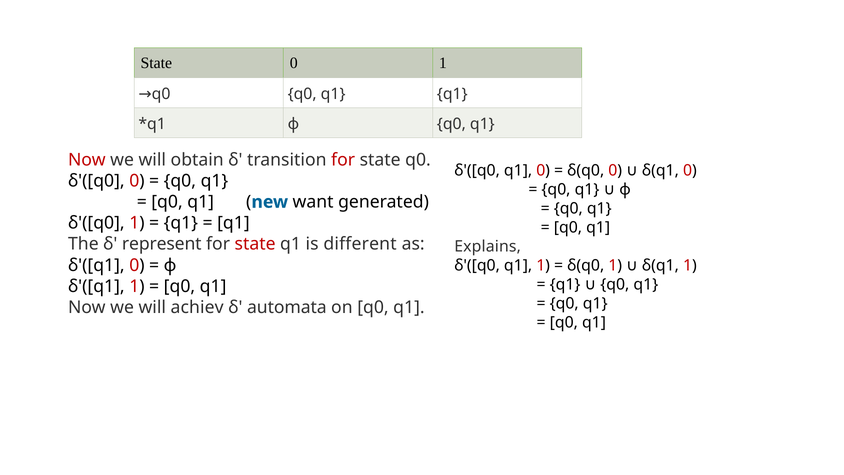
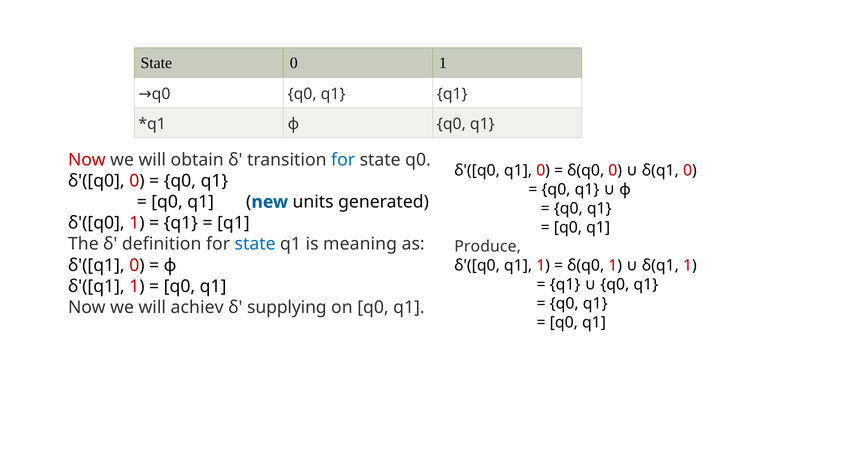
for colour: red -> blue (343, 160)
want: want -> units (313, 202)
represent: represent -> definition (162, 244)
state colour: red -> blue (255, 244)
different: different -> meaning (360, 244)
Explains: Explains -> Produce (488, 246)
automata: automata -> supplying (287, 307)
